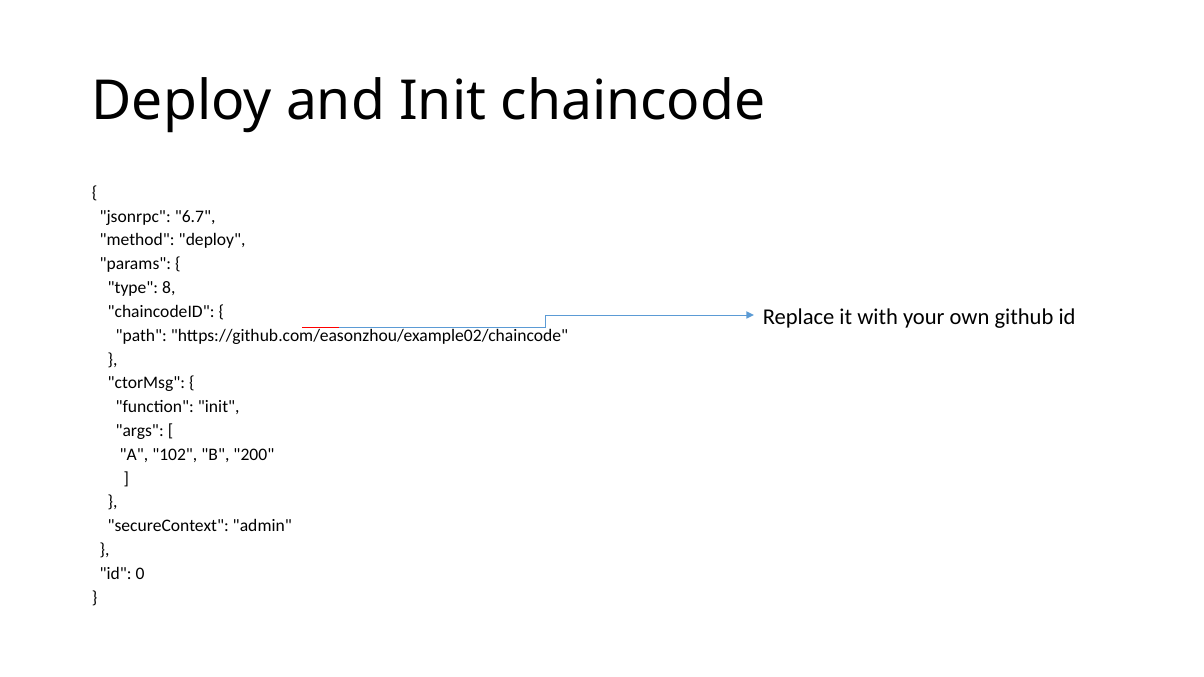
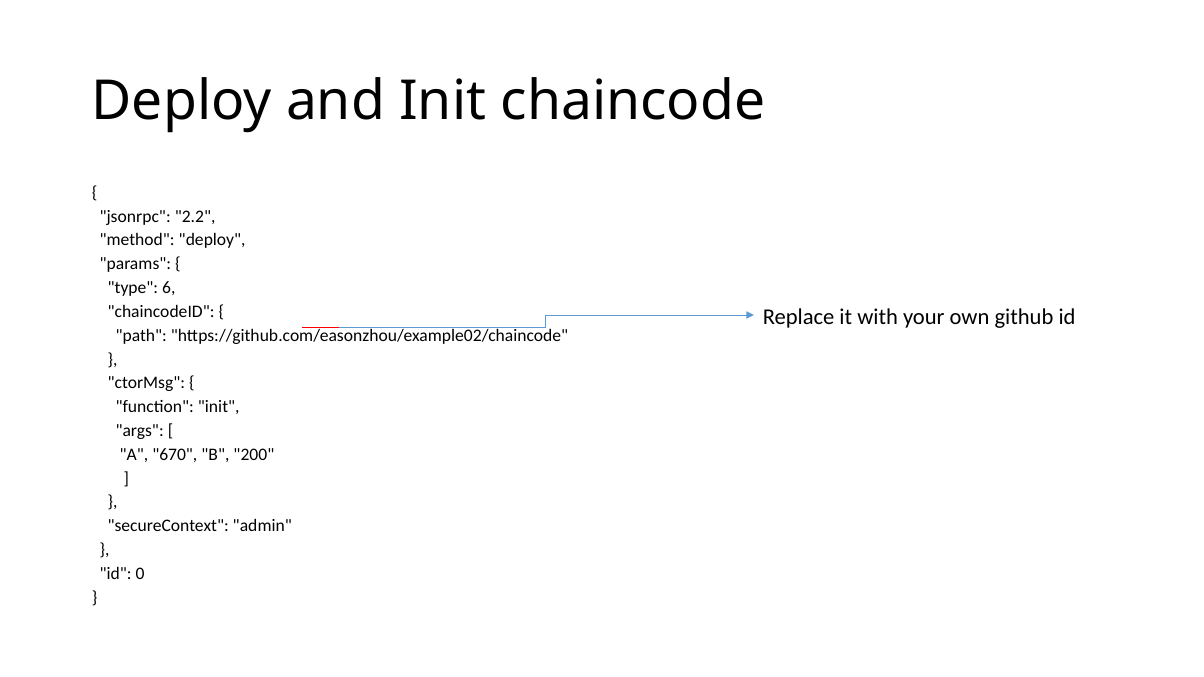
6.7: 6.7 -> 2.2 (195, 216)
8: 8 -> 6 (169, 288)
102: 102 -> 670 (175, 455)
